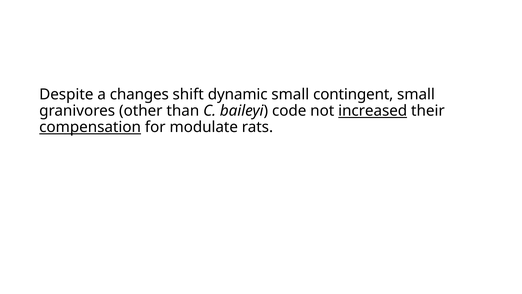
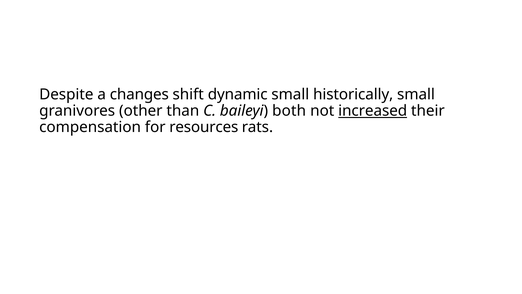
contingent: contingent -> historically (353, 94)
code: code -> both (289, 111)
compensation underline: present -> none (90, 127)
modulate: modulate -> resources (204, 127)
